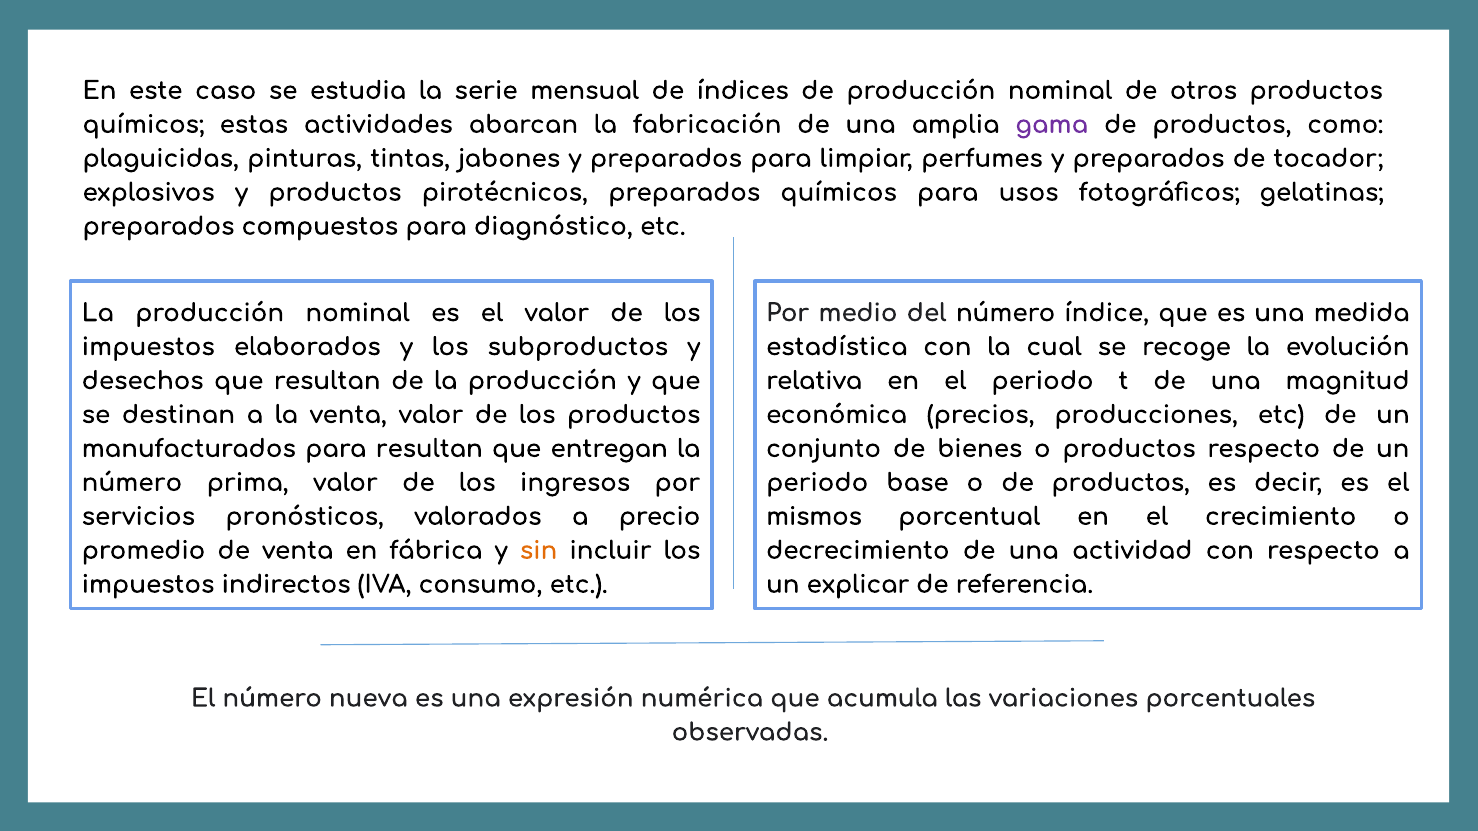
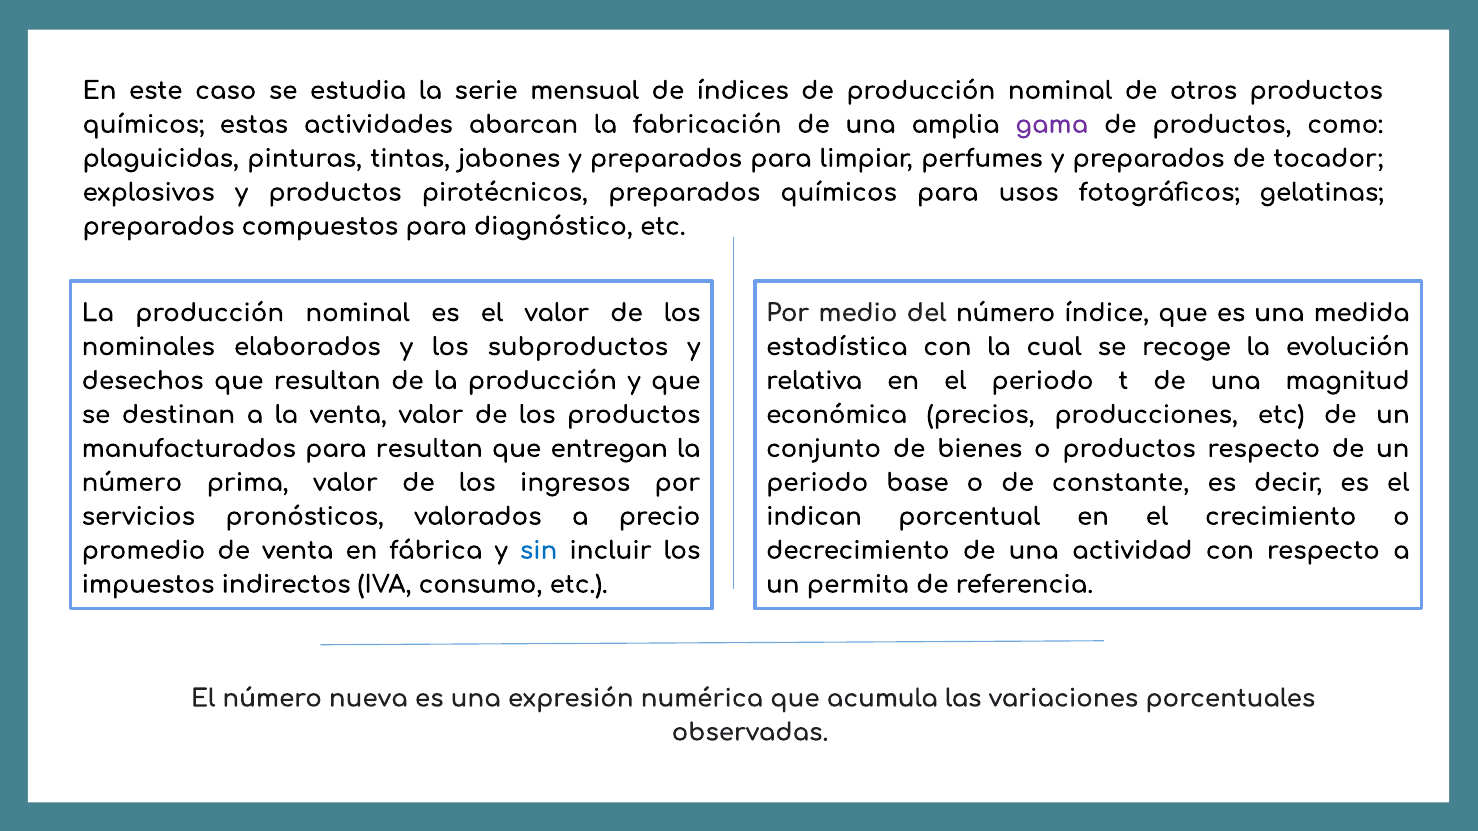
impuestos: impuestos -> nominales (148, 347)
o de productos: productos -> constante (1120, 483)
mismos: mismos -> indican (814, 517)
sin colour: orange -> blue (539, 551)
explicar: explicar -> permita (858, 585)
